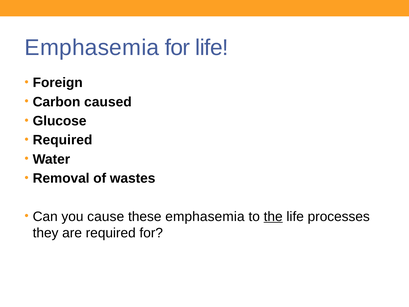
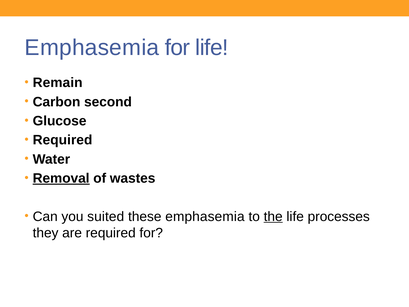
Foreign: Foreign -> Remain (58, 83)
caused: caused -> second (108, 102)
Removal underline: none -> present (61, 178)
cause: cause -> suited (106, 216)
